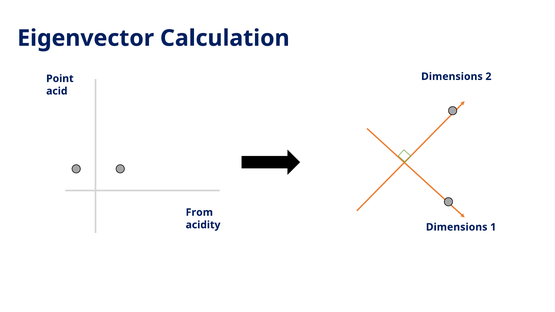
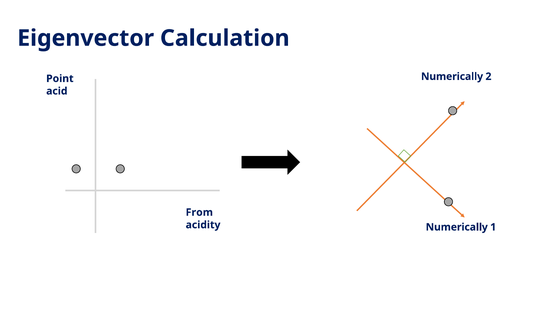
Dimensions: Dimensions -> Numerically (452, 77)
Dimensions: Dimensions -> Numerically (457, 227)
